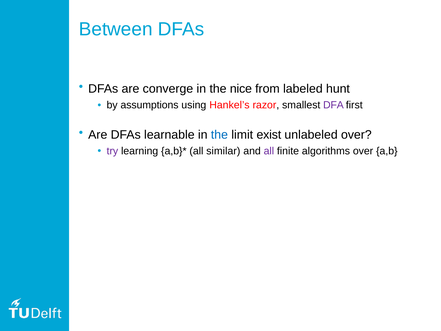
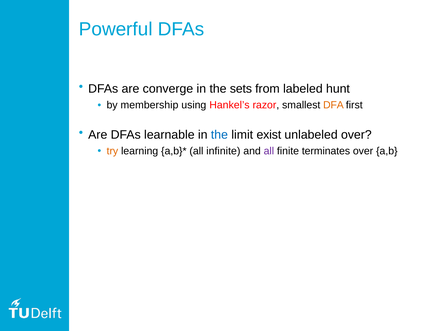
Between: Between -> Powerful (116, 29)
nice: nice -> sets (241, 89)
assumptions: assumptions -> membership (149, 105)
DFA colour: purple -> orange (333, 105)
try colour: purple -> orange (112, 151)
similar: similar -> infinite (223, 151)
algorithms: algorithms -> terminates (326, 151)
